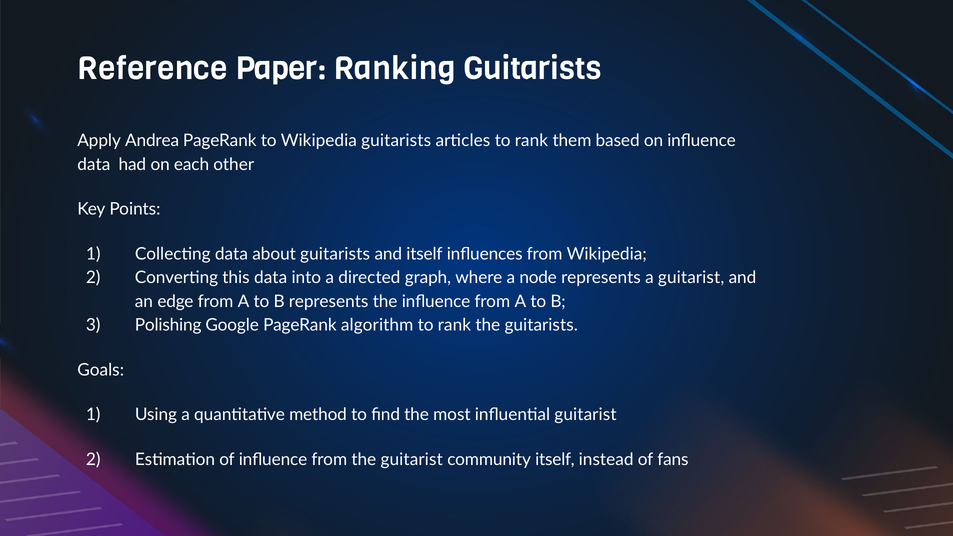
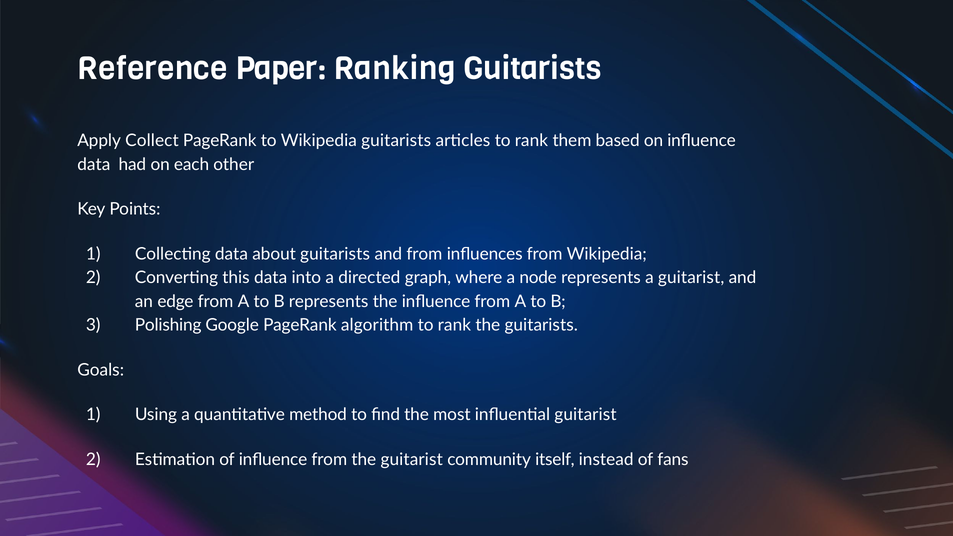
Andrea: Andrea -> Collect (152, 141)
and itself: itself -> from (424, 254)
